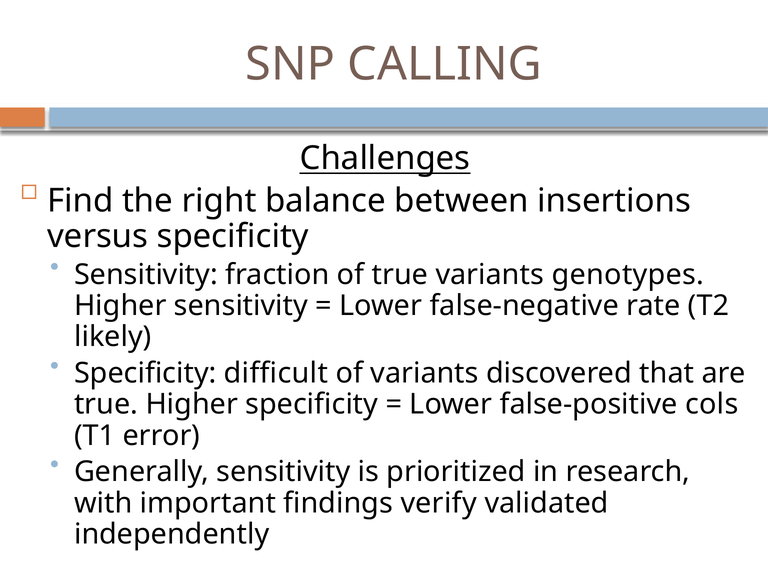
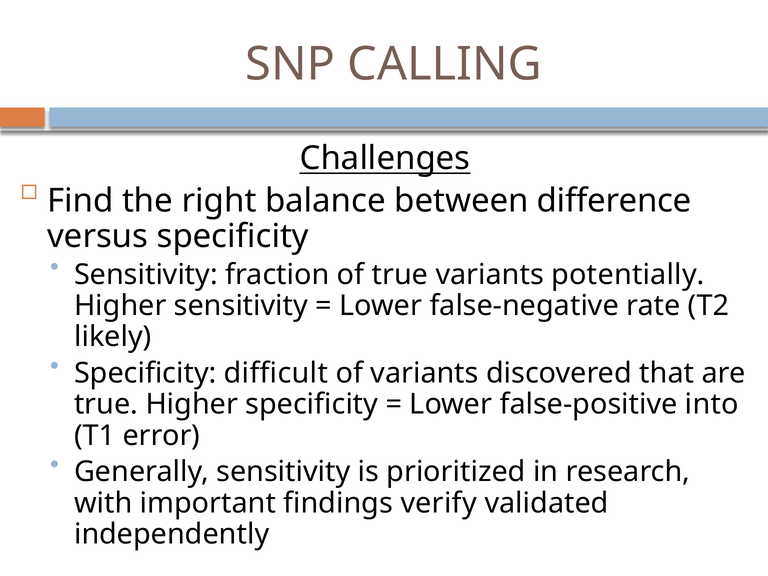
insertions: insertions -> difference (614, 201)
genotypes: genotypes -> potentially (628, 275)
cols: cols -> into (712, 404)
